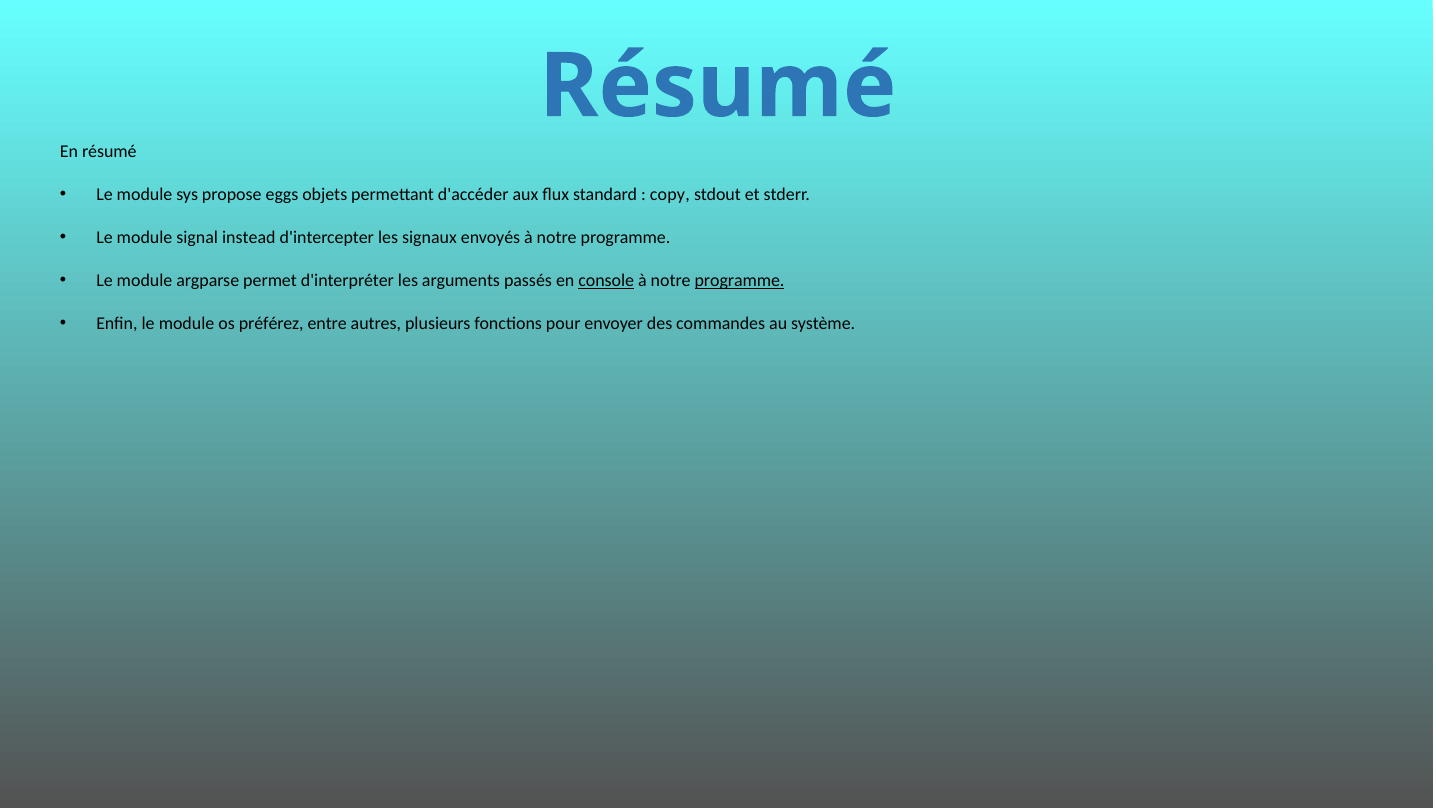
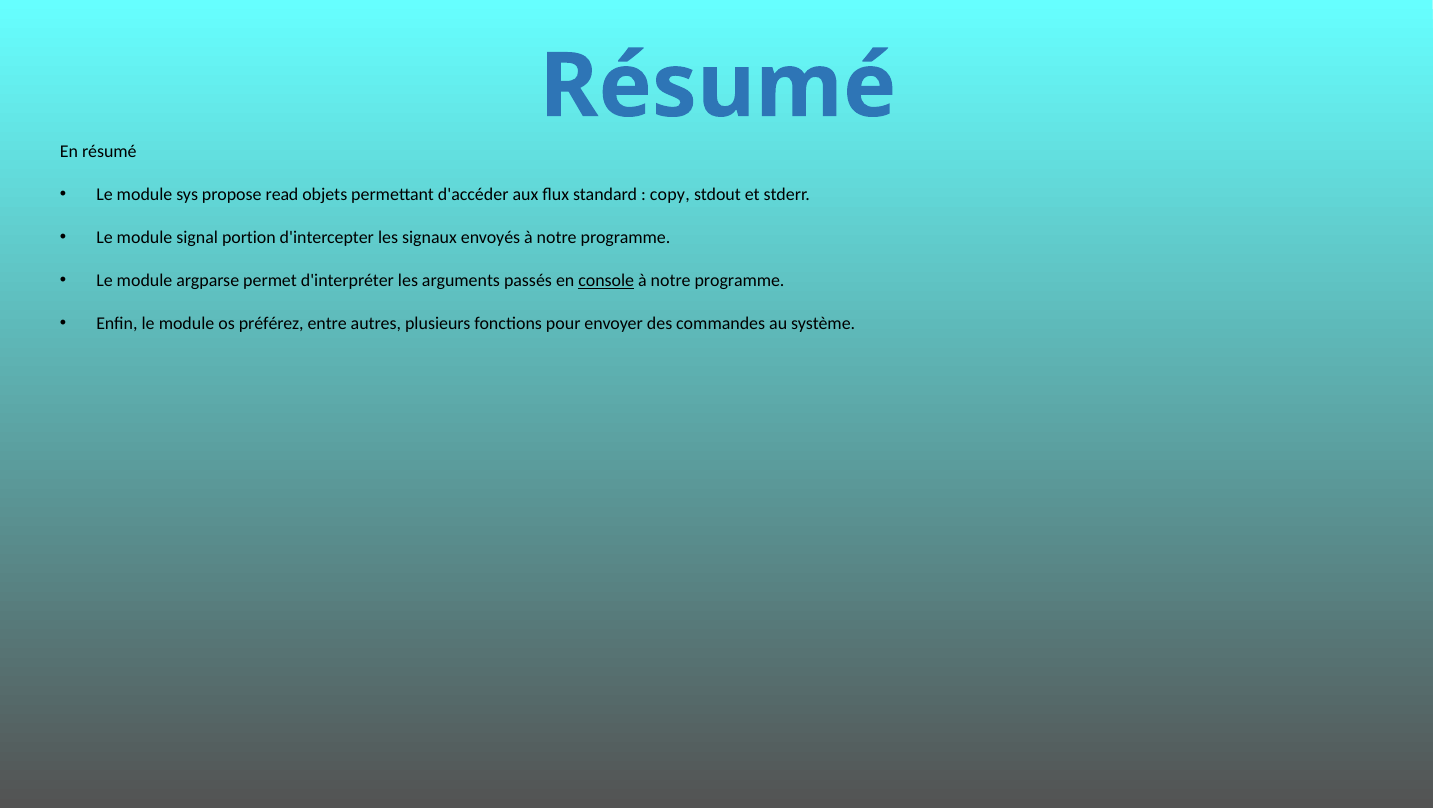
eggs: eggs -> read (282, 195)
instead: instead -> portion (249, 238)
programme underline: present -> none (740, 281)
